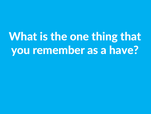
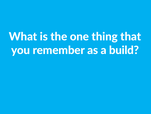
have: have -> build (124, 50)
